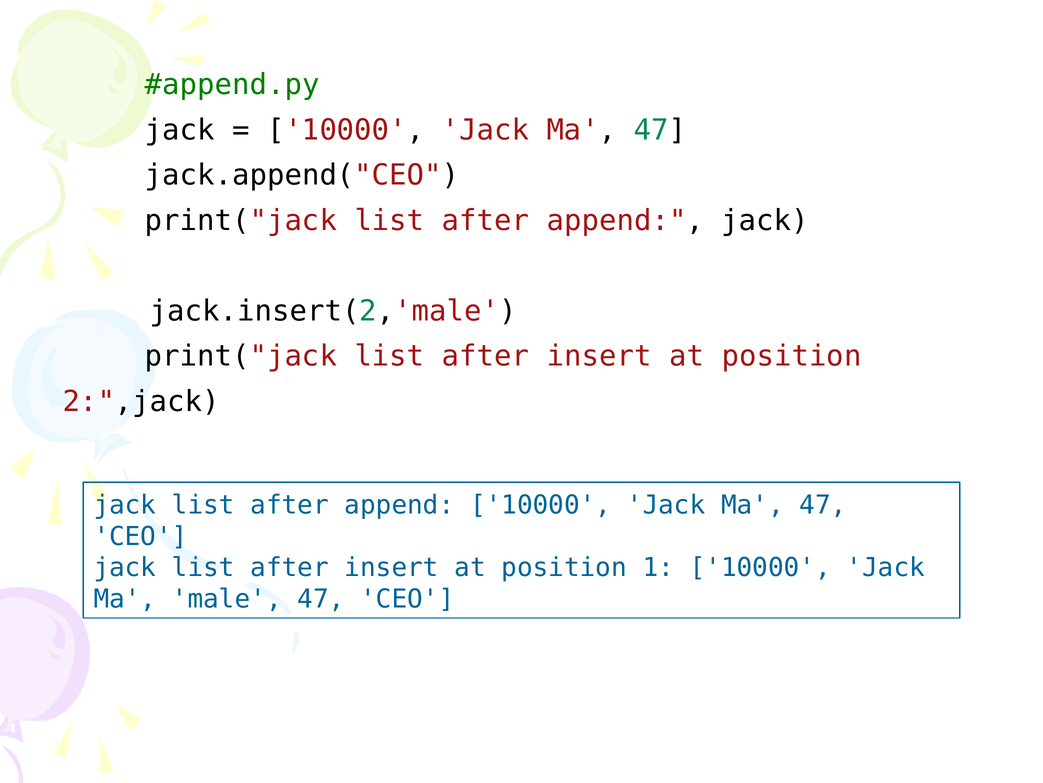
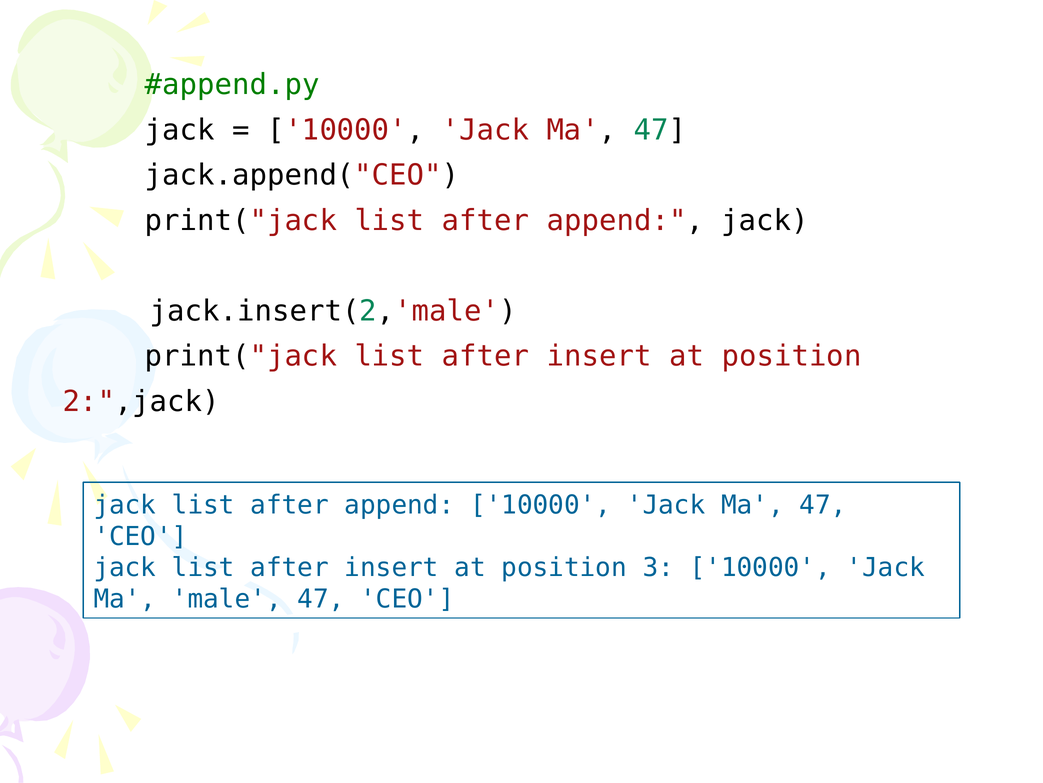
1: 1 -> 3 (658, 567)
